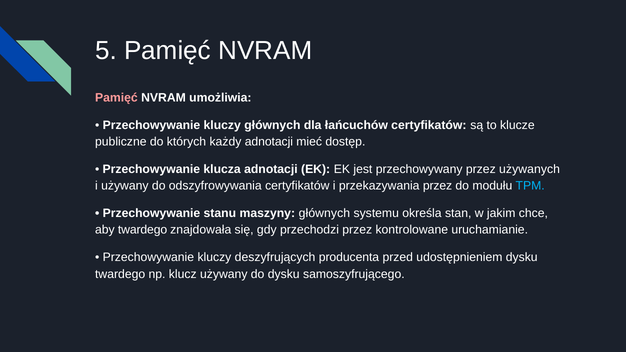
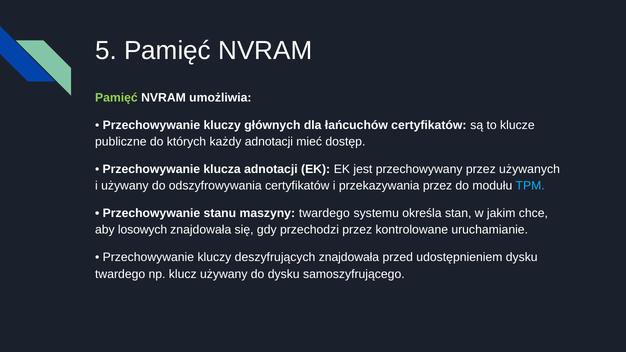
Pamięć colour: pink -> light green (116, 98)
maszyny głównych: głównych -> twardego (324, 213)
aby twardego: twardego -> losowych (143, 230)
deszyfrujących producenta: producenta -> znajdowała (349, 257)
